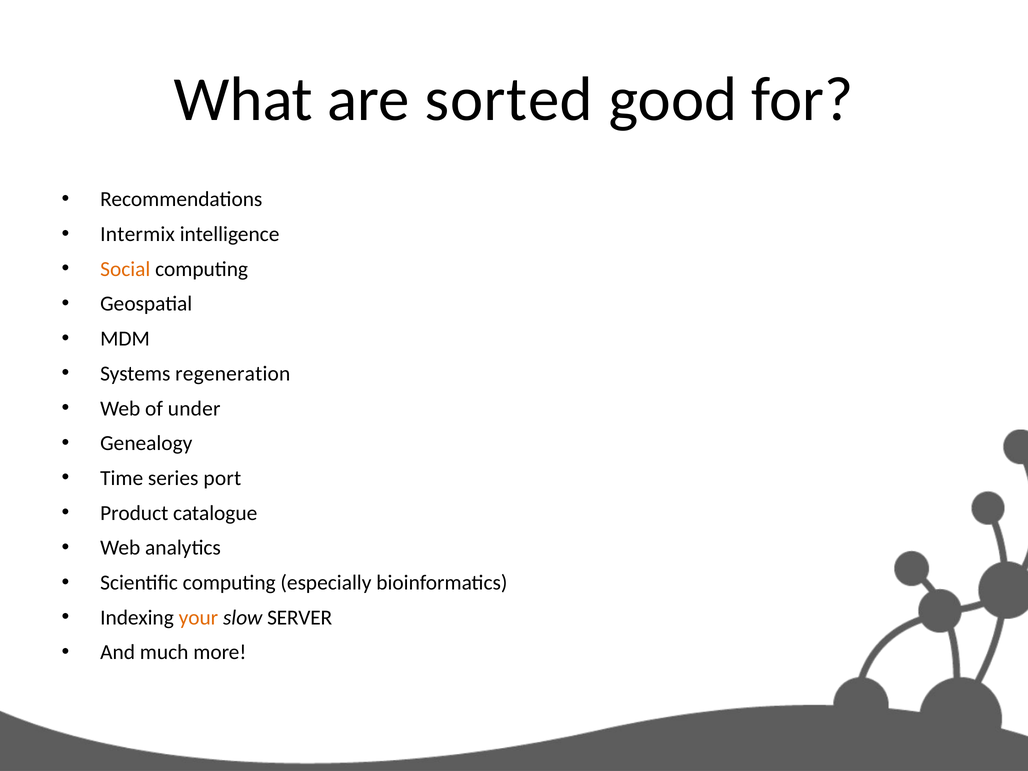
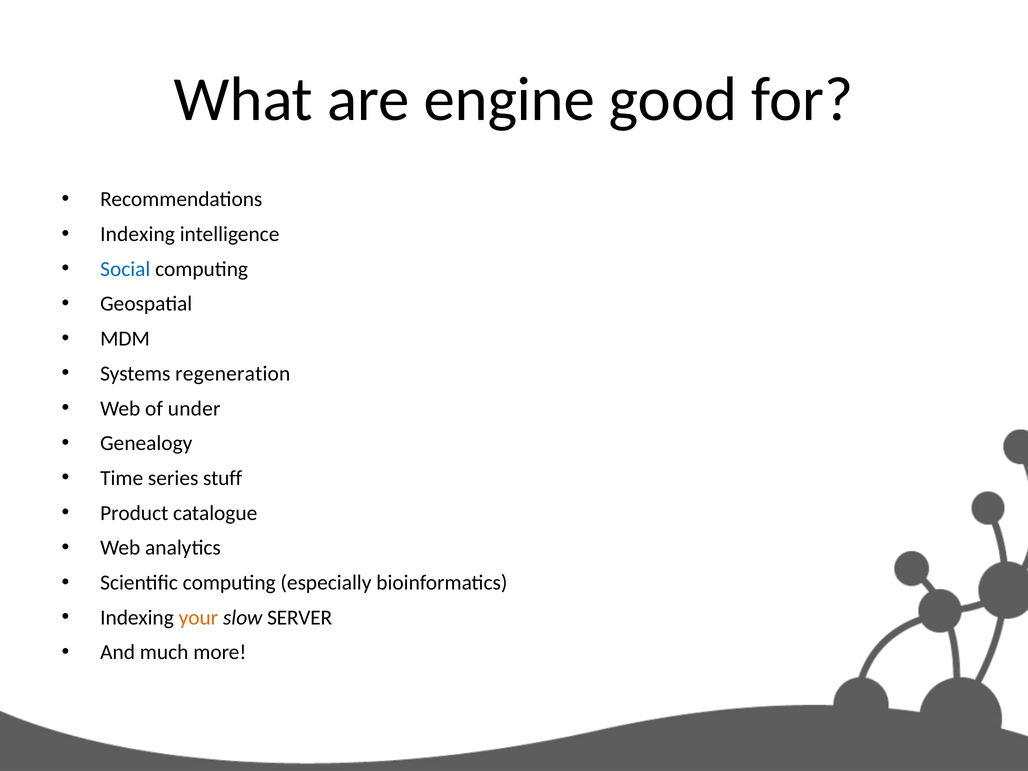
sorted: sorted -> engine (509, 100)
Intermix: Intermix -> Indexing (138, 234)
Social colour: orange -> blue (125, 269)
port: port -> stuff (223, 478)
